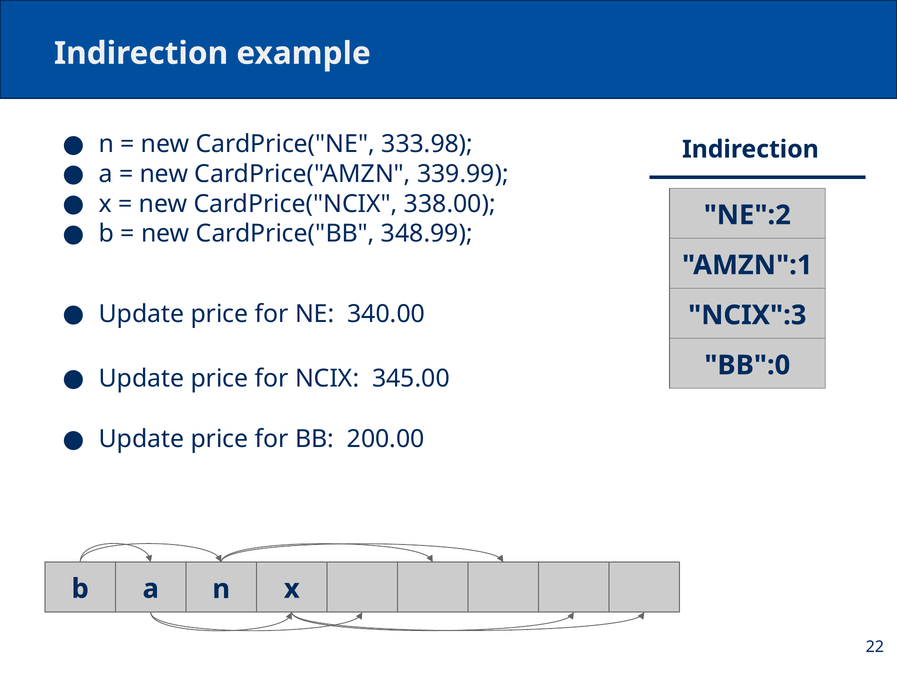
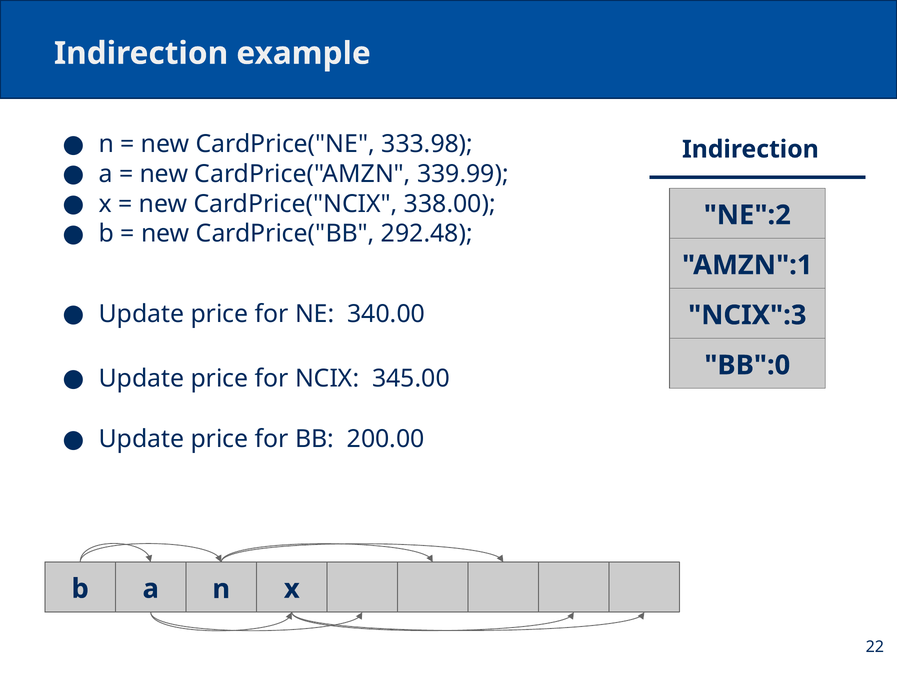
348.99: 348.99 -> 292.48 (427, 234)
